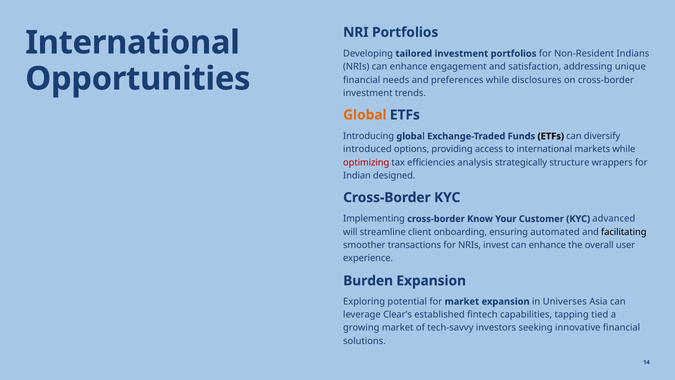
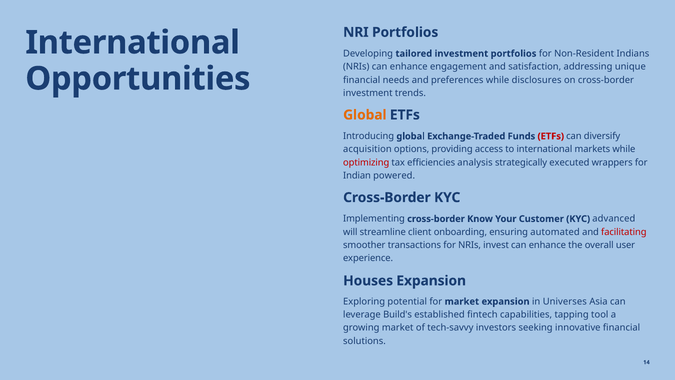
ETFs colour: black -> red (551, 136)
introduced: introduced -> acquisition (367, 149)
structure: structure -> executed (569, 162)
designed: designed -> powered (394, 176)
facilitating colour: black -> red (624, 232)
Burden: Burden -> Houses (368, 281)
Clear's: Clear's -> Build's (398, 314)
tied: tied -> tool (600, 314)
